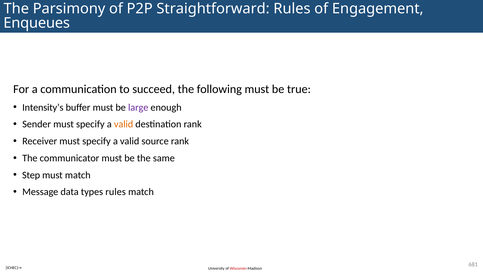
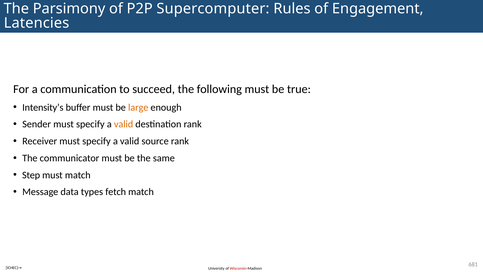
Straightforward: Straightforward -> Supercomputer (213, 9)
Enqueues: Enqueues -> Latencies (37, 23)
large colour: purple -> orange (138, 107)
types rules: rules -> fetch (116, 192)
